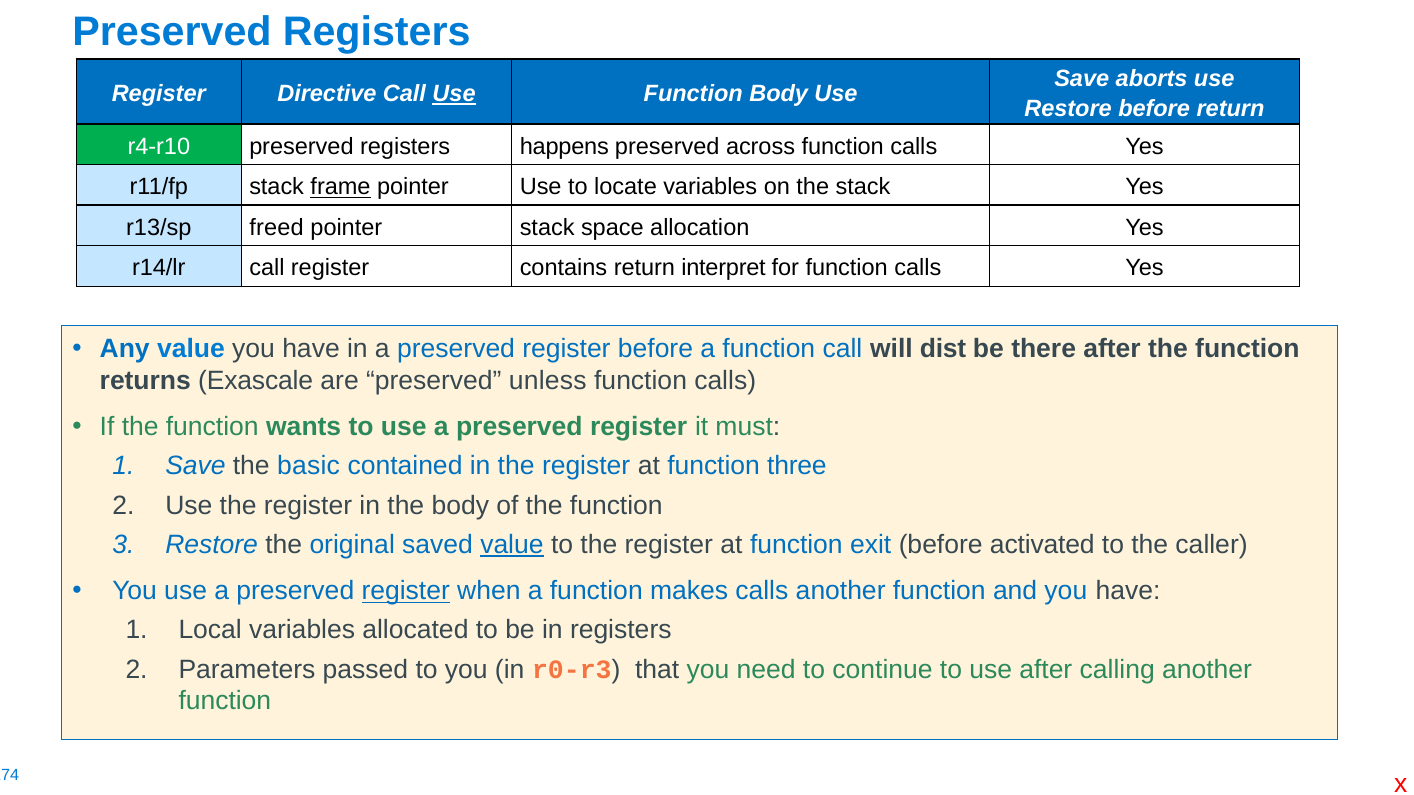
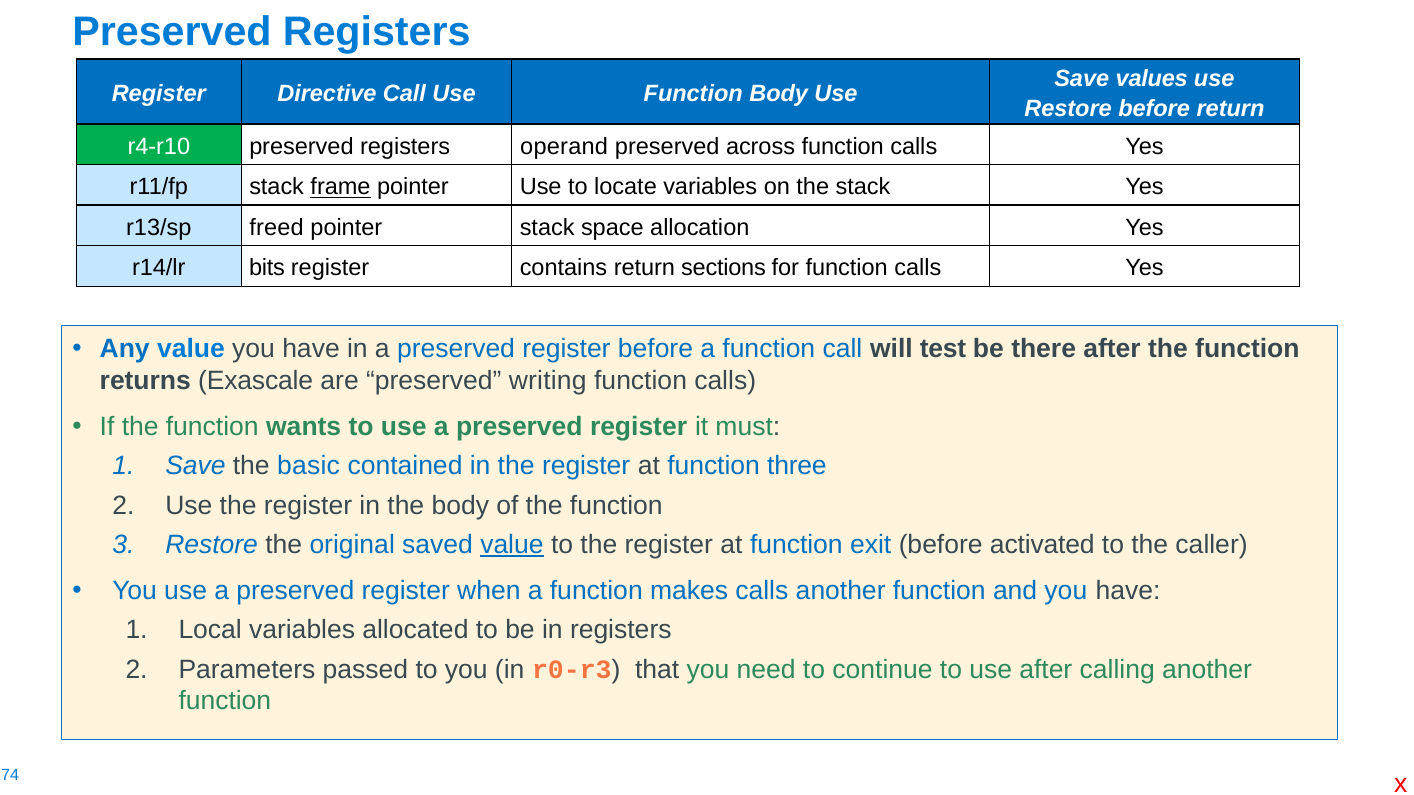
aborts: aborts -> values (1152, 79)
Use underline: present -> none (454, 94)
happens: happens -> operand (564, 147)
r14/lr call: call -> bits (267, 268)
interpret: interpret -> sections (724, 268)
dist: dist -> test (943, 349)
unless: unless -> writing (548, 381)
register underline: present -> none (406, 591)
